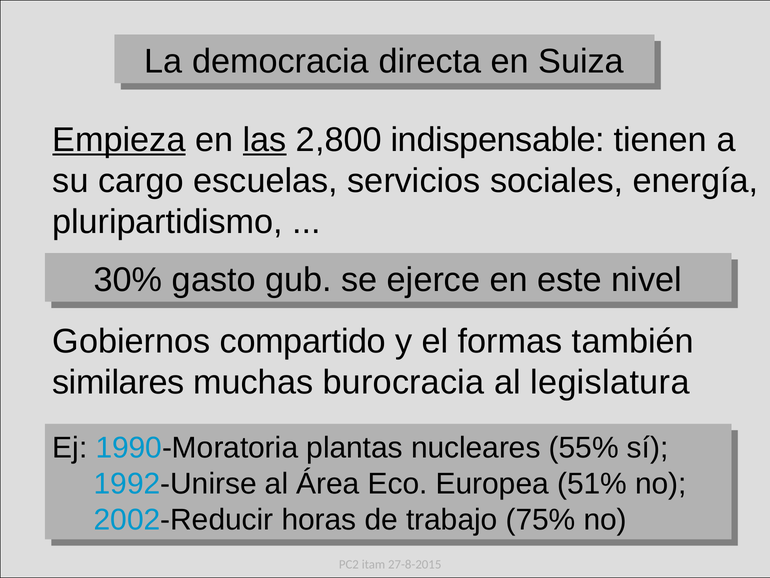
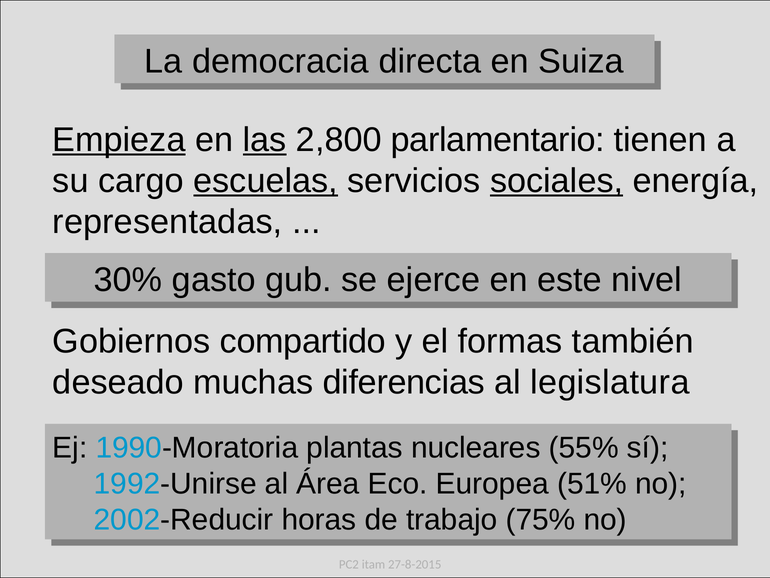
indispensable: indispensable -> parlamentario (498, 140)
escuelas underline: none -> present (266, 181)
sociales underline: none -> present (557, 181)
pluripartidismo: pluripartidismo -> representadas (167, 222)
similares: similares -> deseado (118, 382)
burocracia: burocracia -> diferencias (404, 382)
